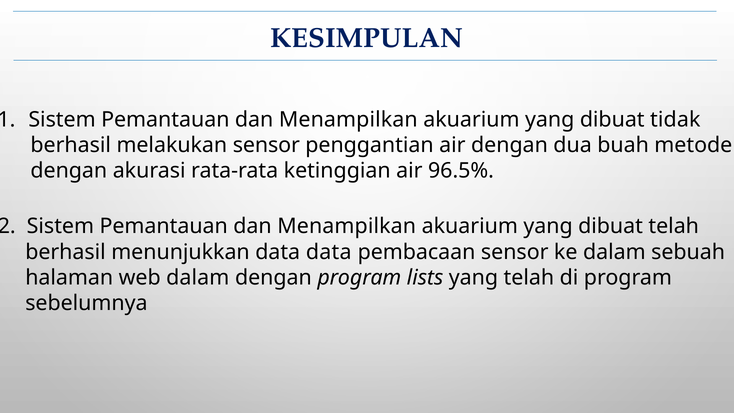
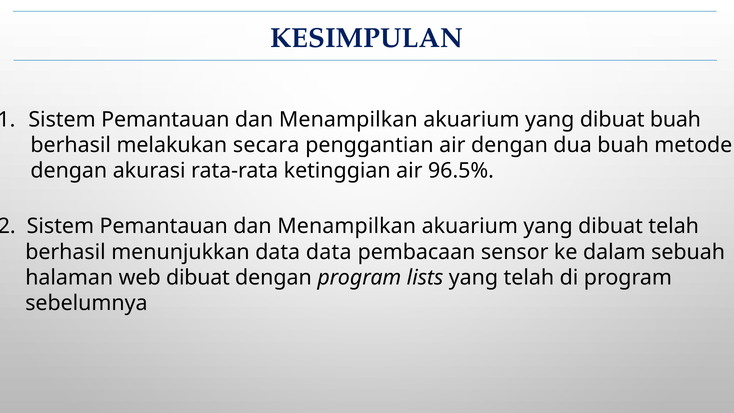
dibuat tidak: tidak -> buah (675, 119)
melakukan sensor: sensor -> secara (266, 145)
web dalam: dalam -> dibuat (198, 278)
